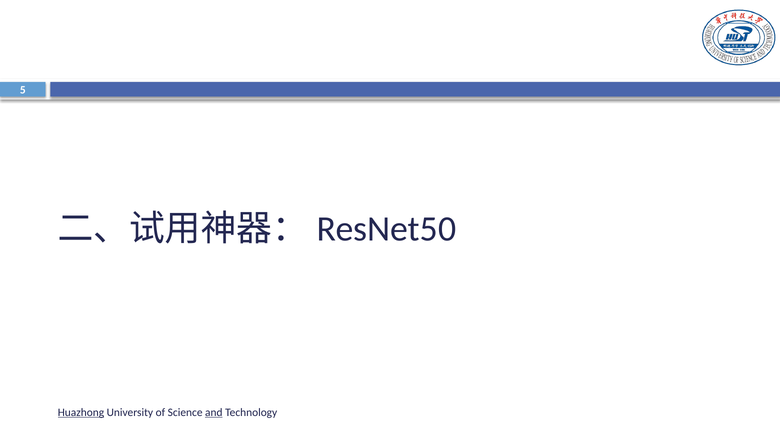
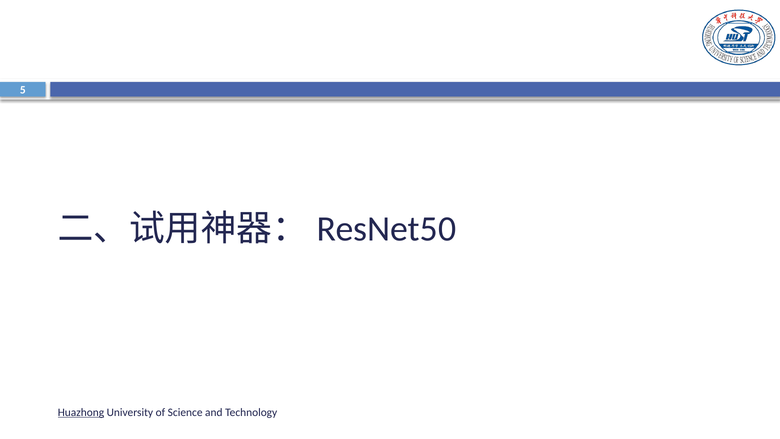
and underline: present -> none (214, 412)
